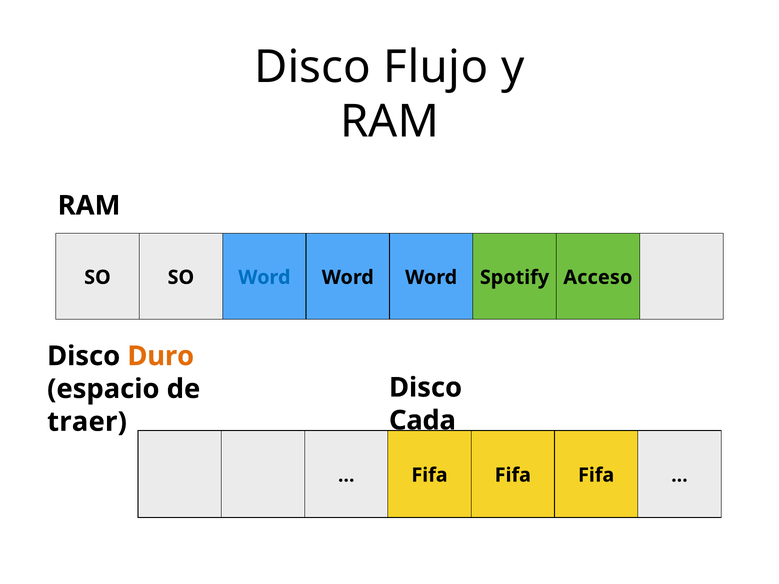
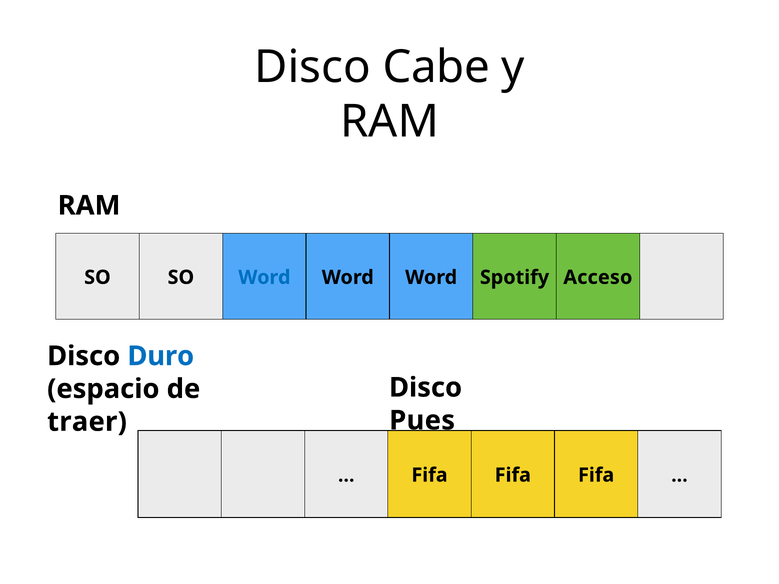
Flujo: Flujo -> Cabe (436, 67)
Duro colour: orange -> blue (161, 356)
Cada: Cada -> Pues (422, 421)
